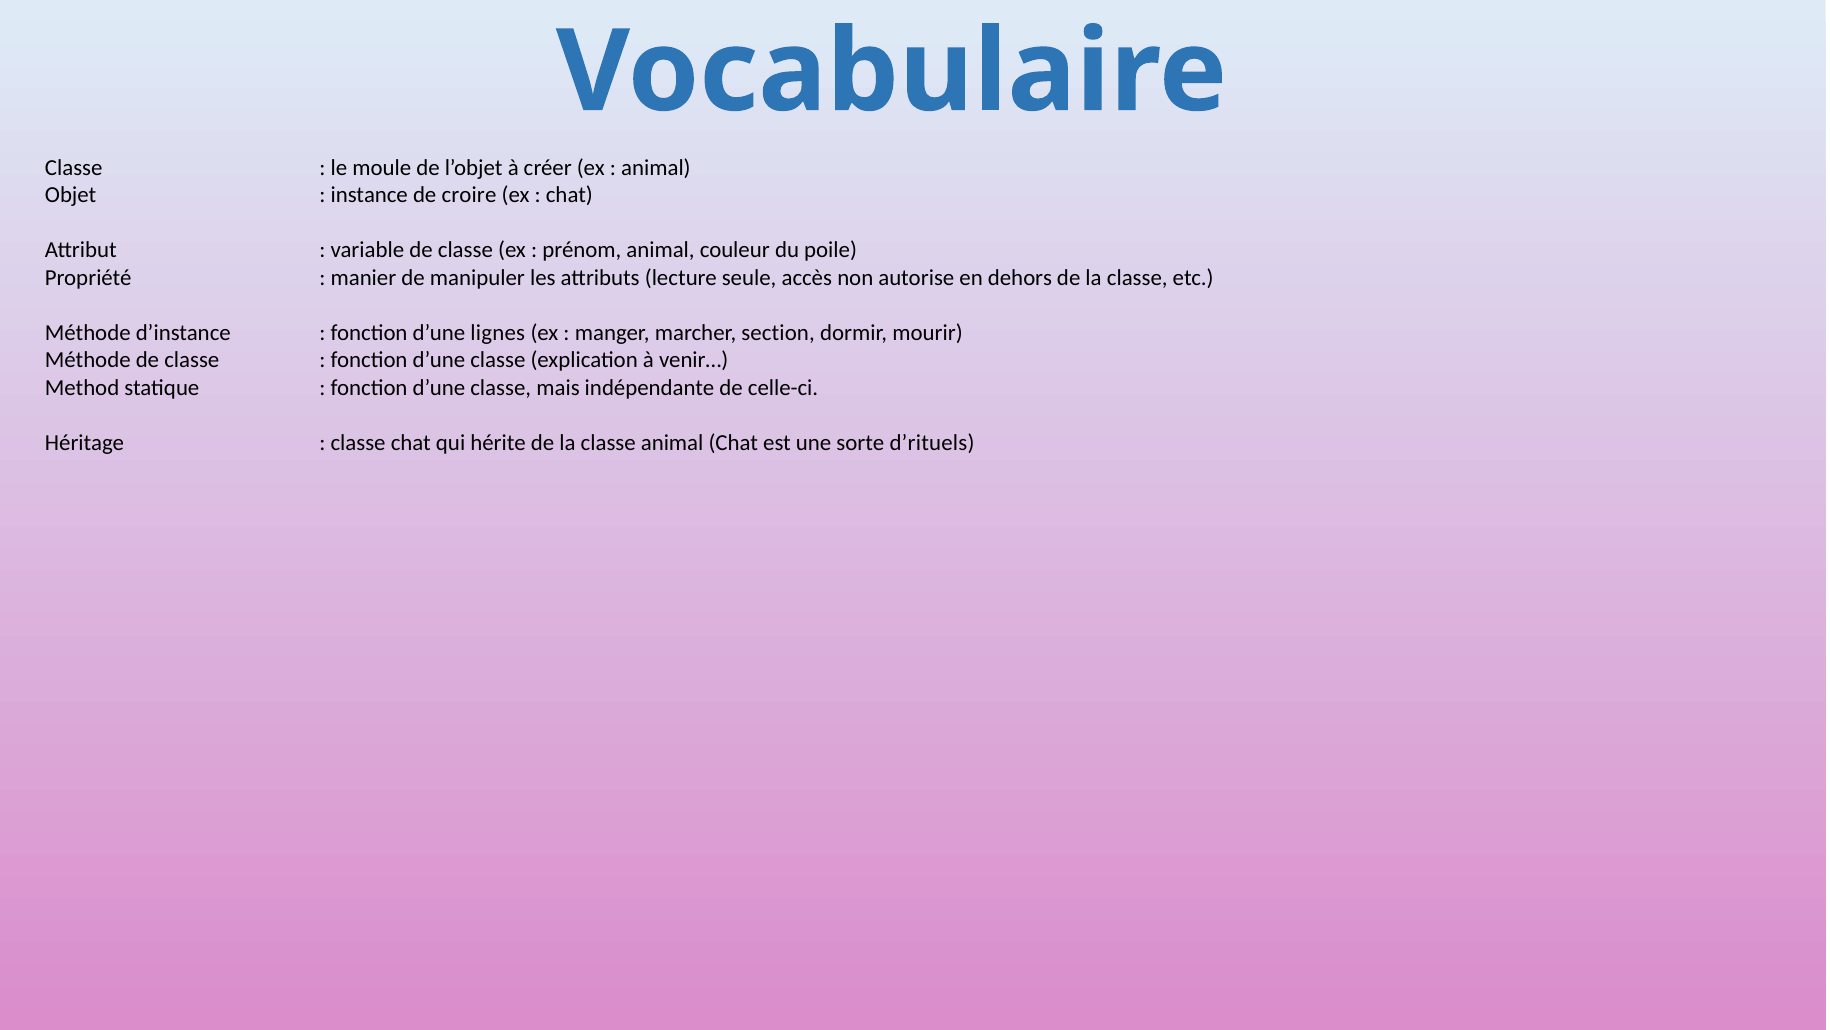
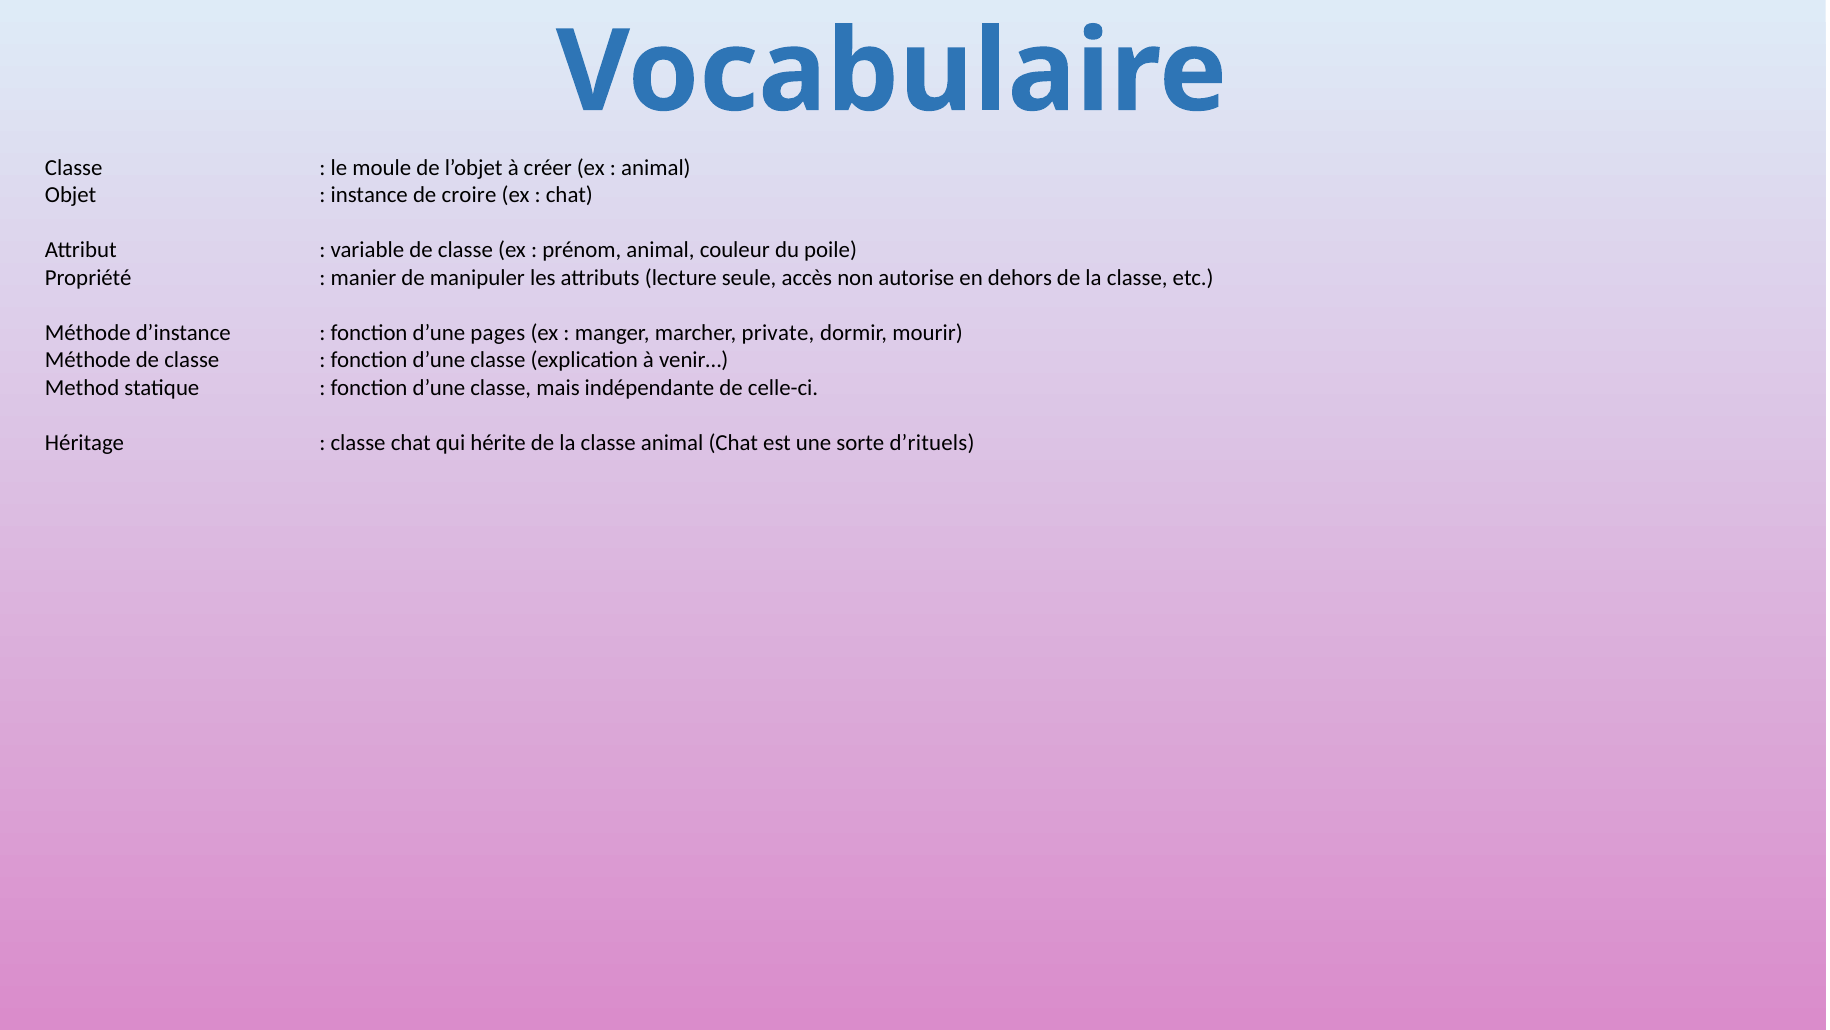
lignes: lignes -> pages (498, 333)
section: section -> private (778, 333)
